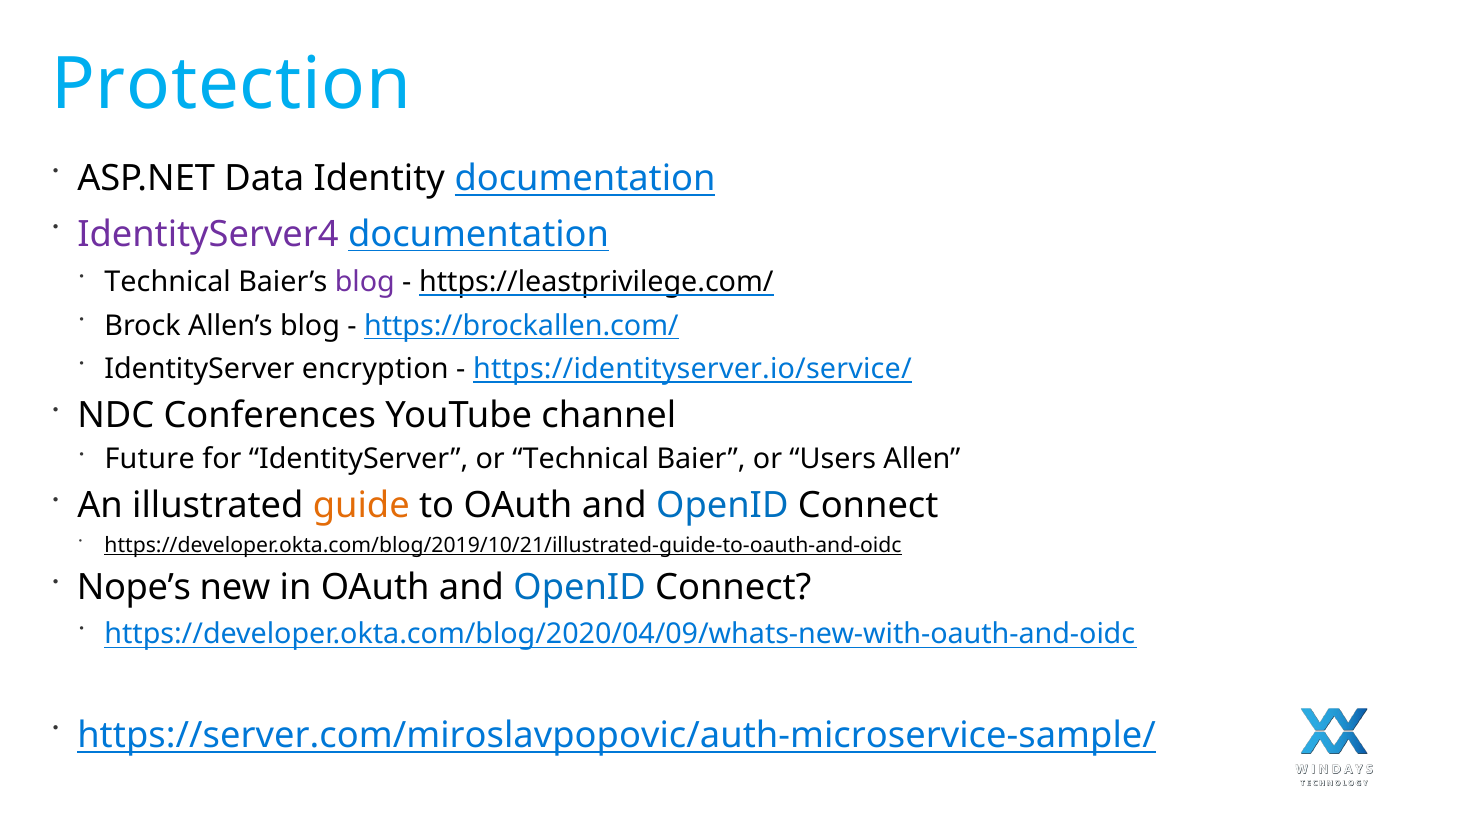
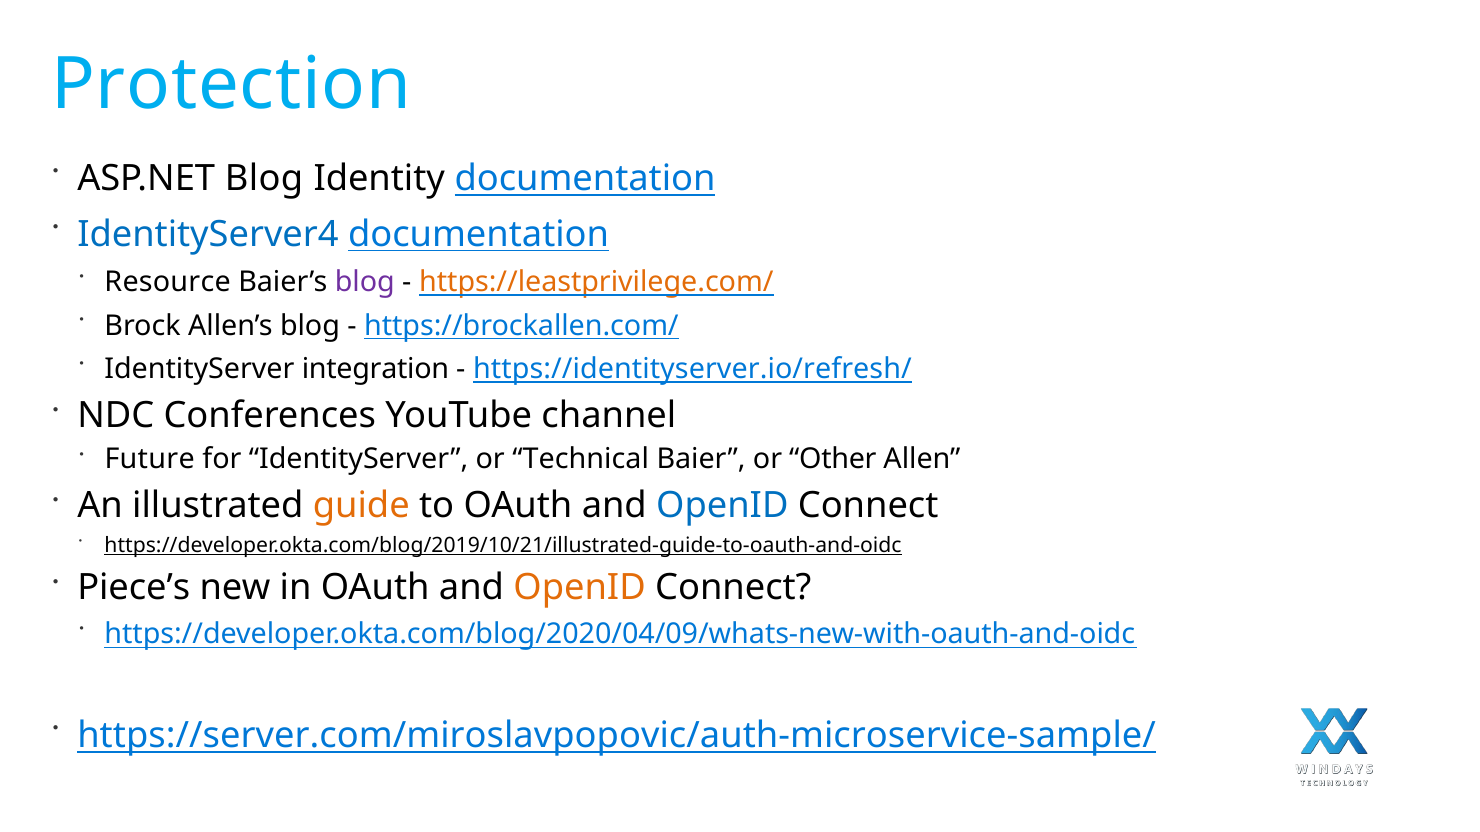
ASP.NET Data: Data -> Blog (264, 179)
IdentityServer4 colour: purple -> blue (208, 234)
Technical: Technical -> Resource (168, 282)
https://leastprivilege.com/ colour: black -> orange (596, 282)
encryption: encryption -> integration (375, 369)
https://identityserver.io/service/: https://identityserver.io/service/ -> https://identityserver.io/refresh/ (692, 369)
Users: Users -> Other (833, 460)
Nope’s: Nope’s -> Piece’s (134, 588)
OpenID colour: blue -> orange (580, 588)
